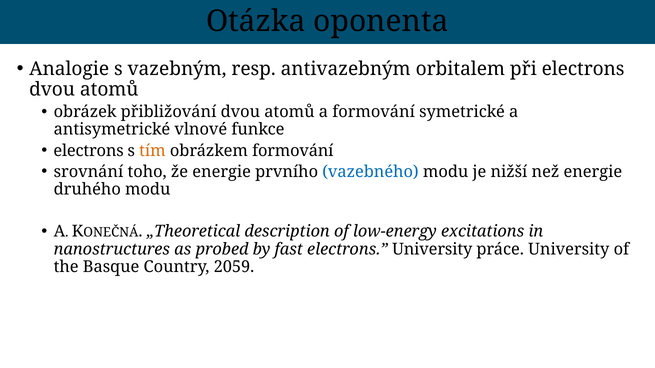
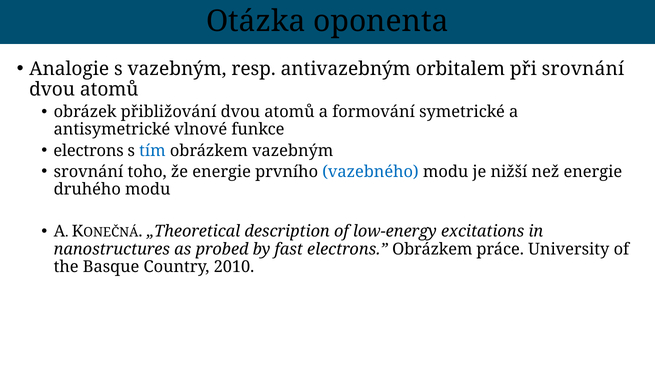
při electrons: electrons -> srovnání (583, 69)
tím colour: orange -> blue (152, 151)
obrázkem formování: formování -> vazebným (293, 151)
electrons University: University -> Obrázkem (432, 249)
2059: 2059 -> 2010 (234, 267)
